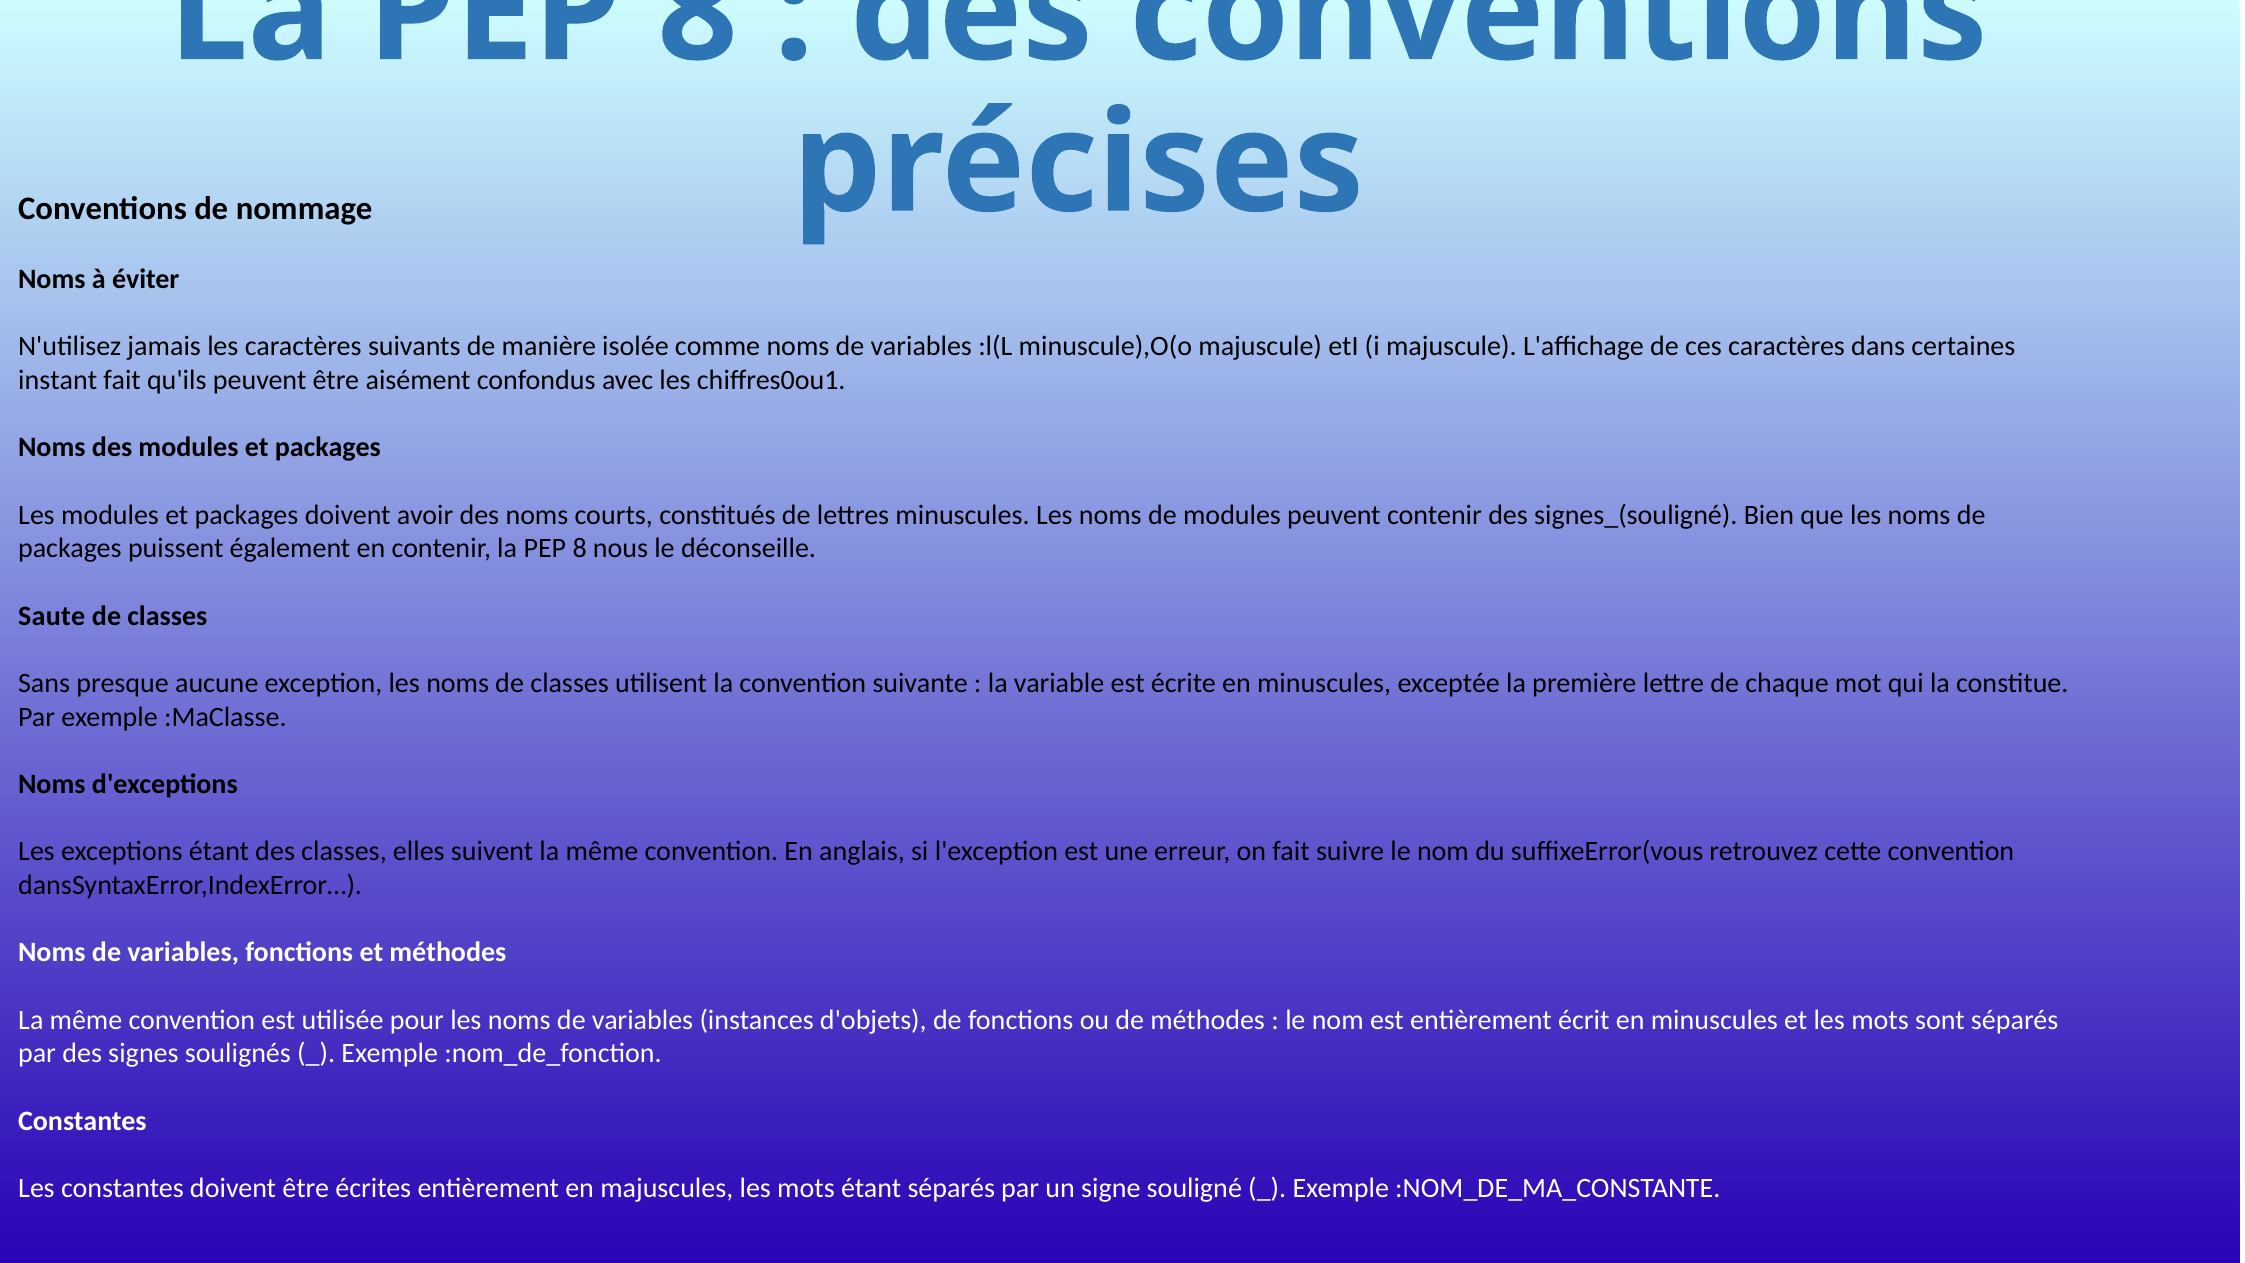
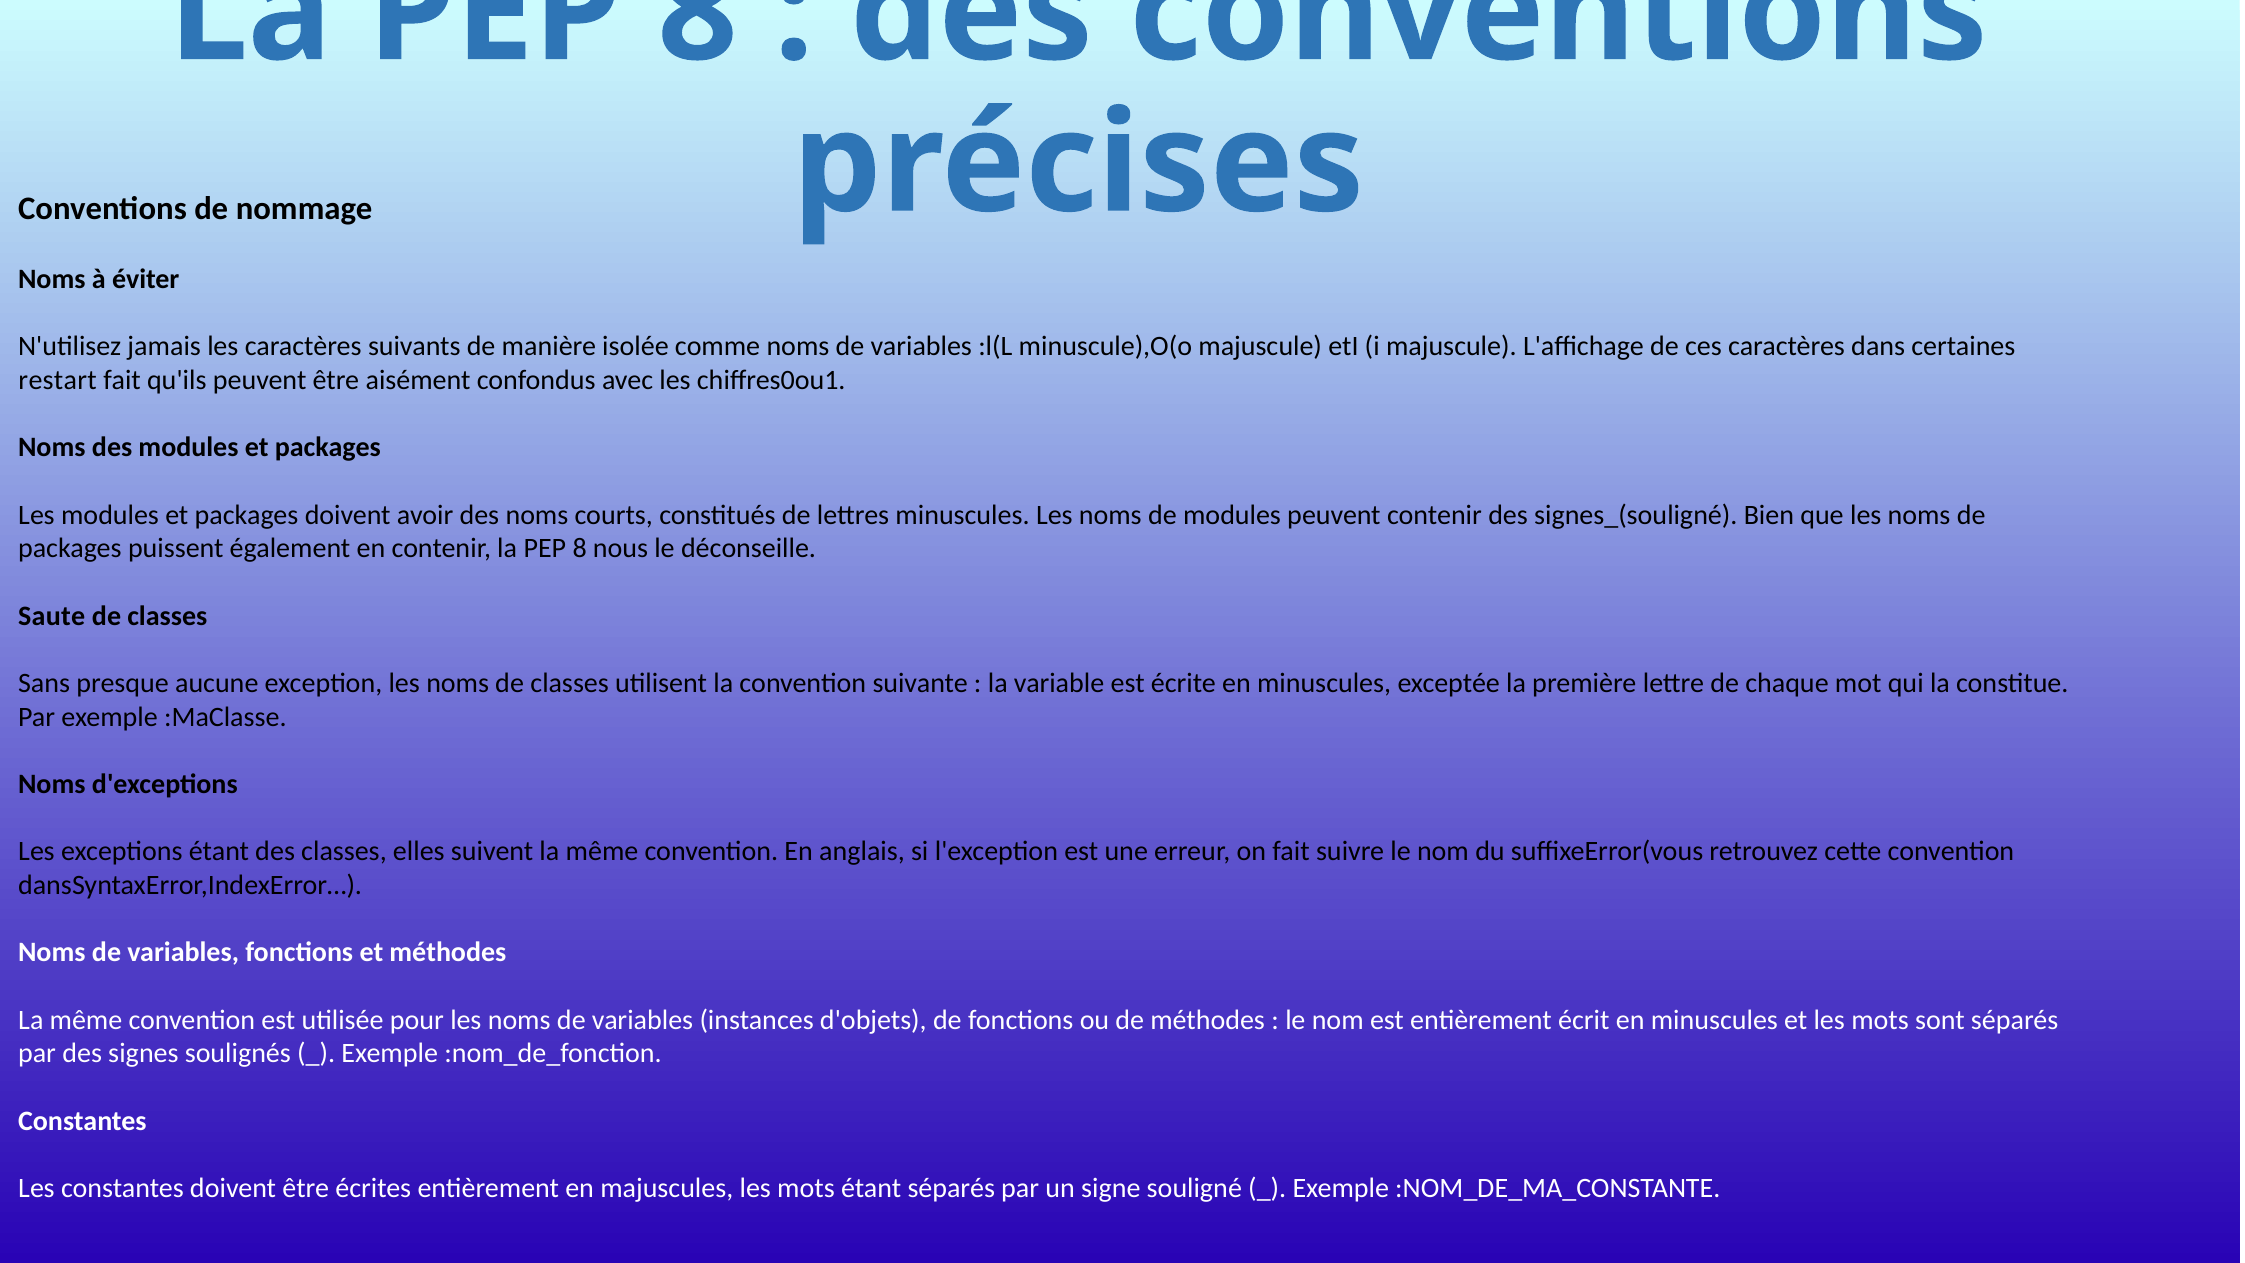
instant: instant -> restart (58, 380)
